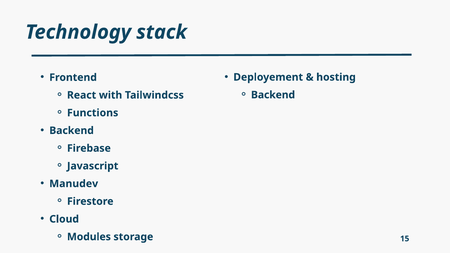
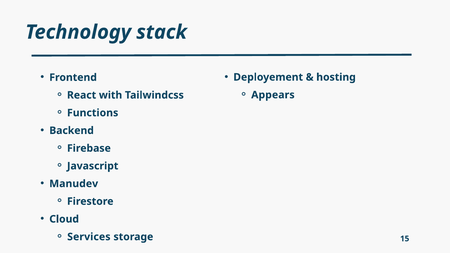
Backend: Backend -> Appears (273, 95)
Modules: Modules -> Services (89, 237)
